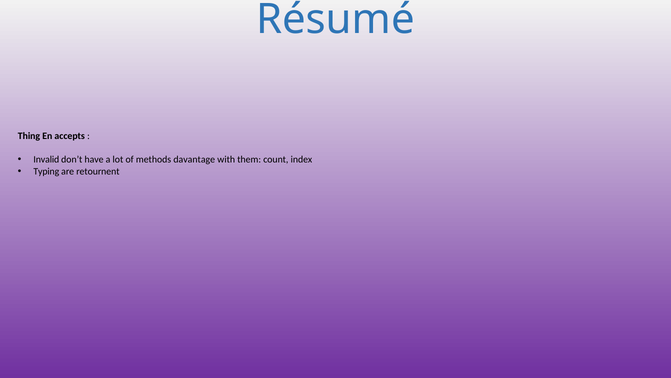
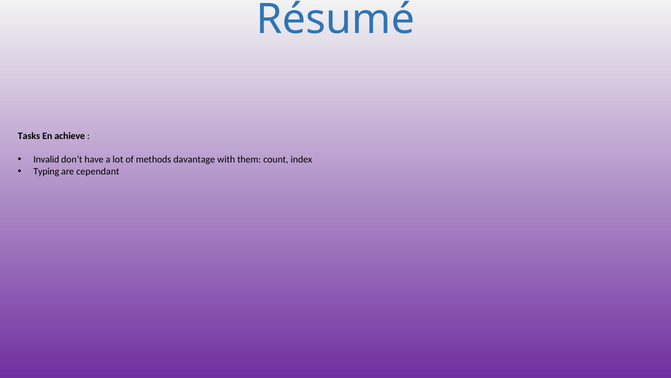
Thing: Thing -> Tasks (29, 136)
accepts: accepts -> achieve (70, 136)
retournent: retournent -> cependant (98, 171)
